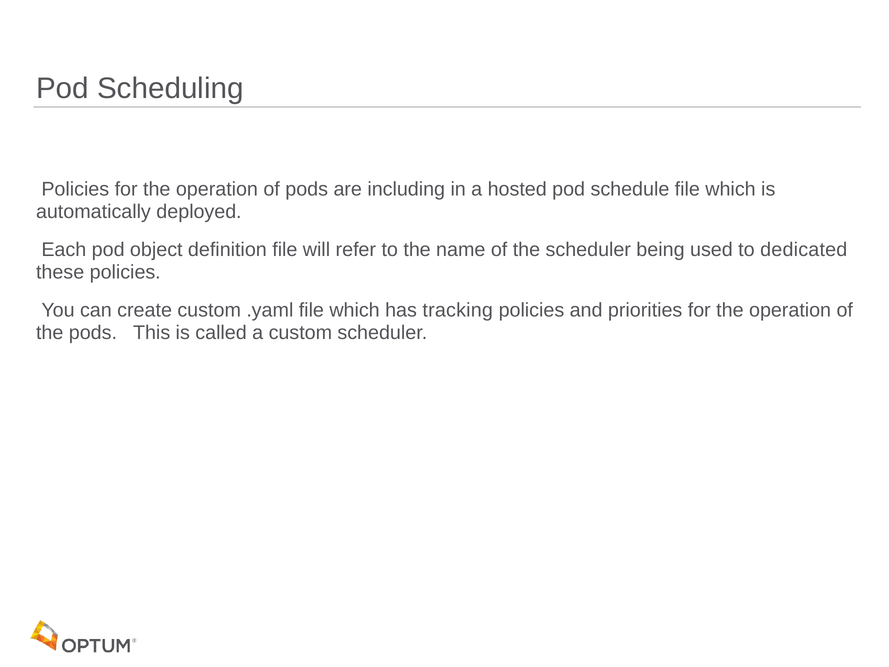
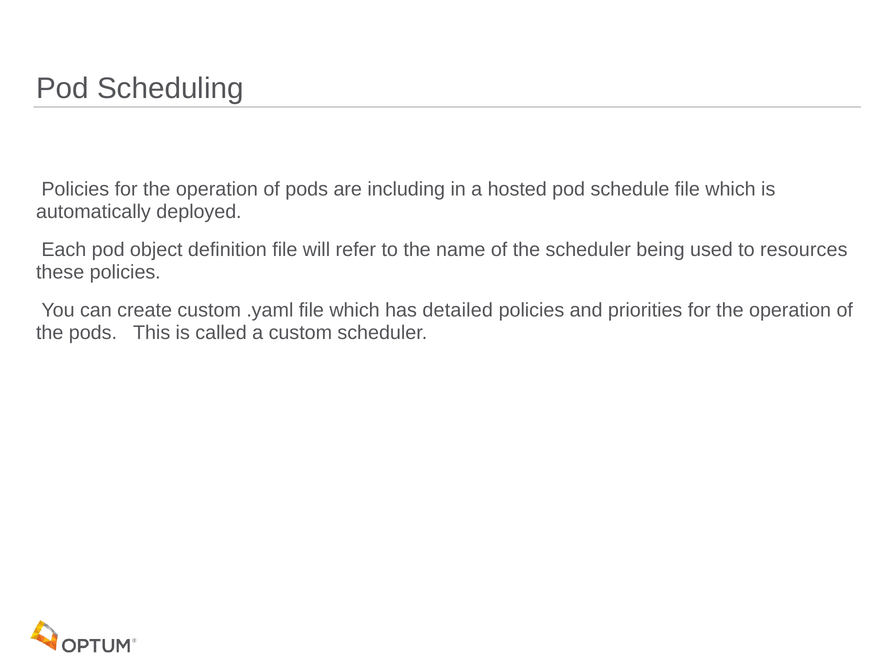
dedicated: dedicated -> resources (804, 249)
tracking: tracking -> detailed (458, 310)
